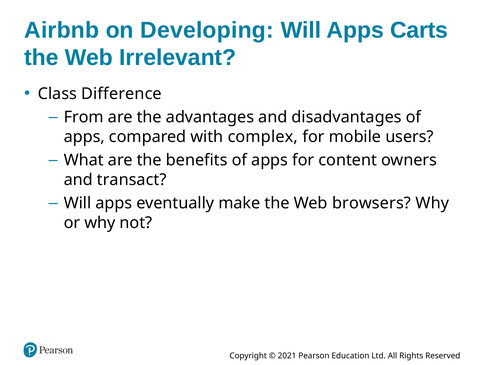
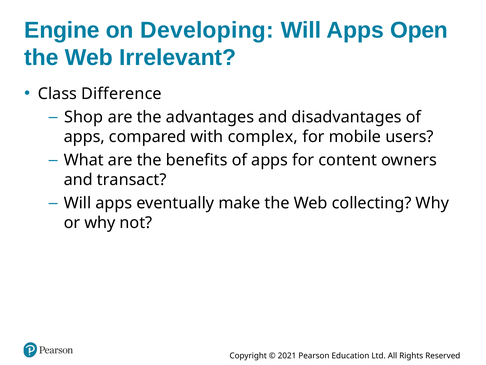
Airbnb: Airbnb -> Engine (62, 30)
Carts: Carts -> Open (419, 30)
From: From -> Shop (84, 117)
browsers: browsers -> collecting (372, 203)
